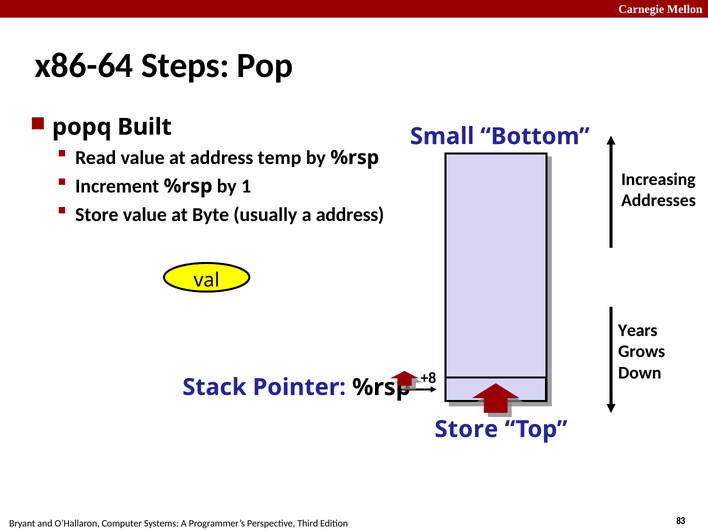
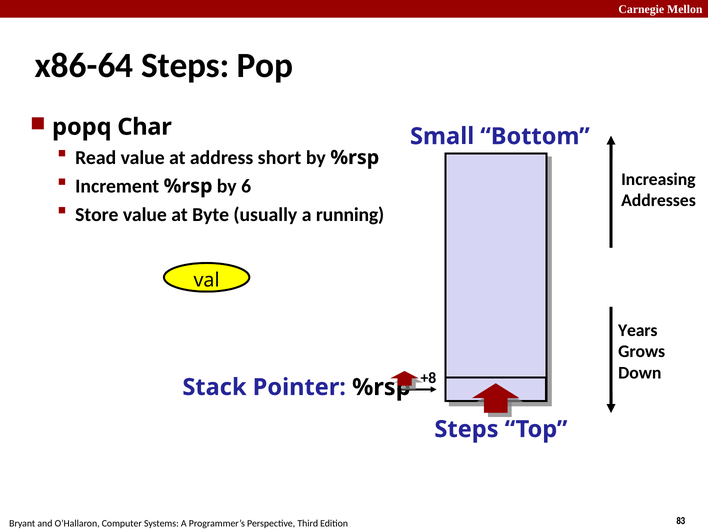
Built: Built -> Char (145, 127)
temp: temp -> short (279, 158)
1: 1 -> 6 (246, 186)
a address: address -> running (350, 215)
Store: Store -> Steps (466, 429)
